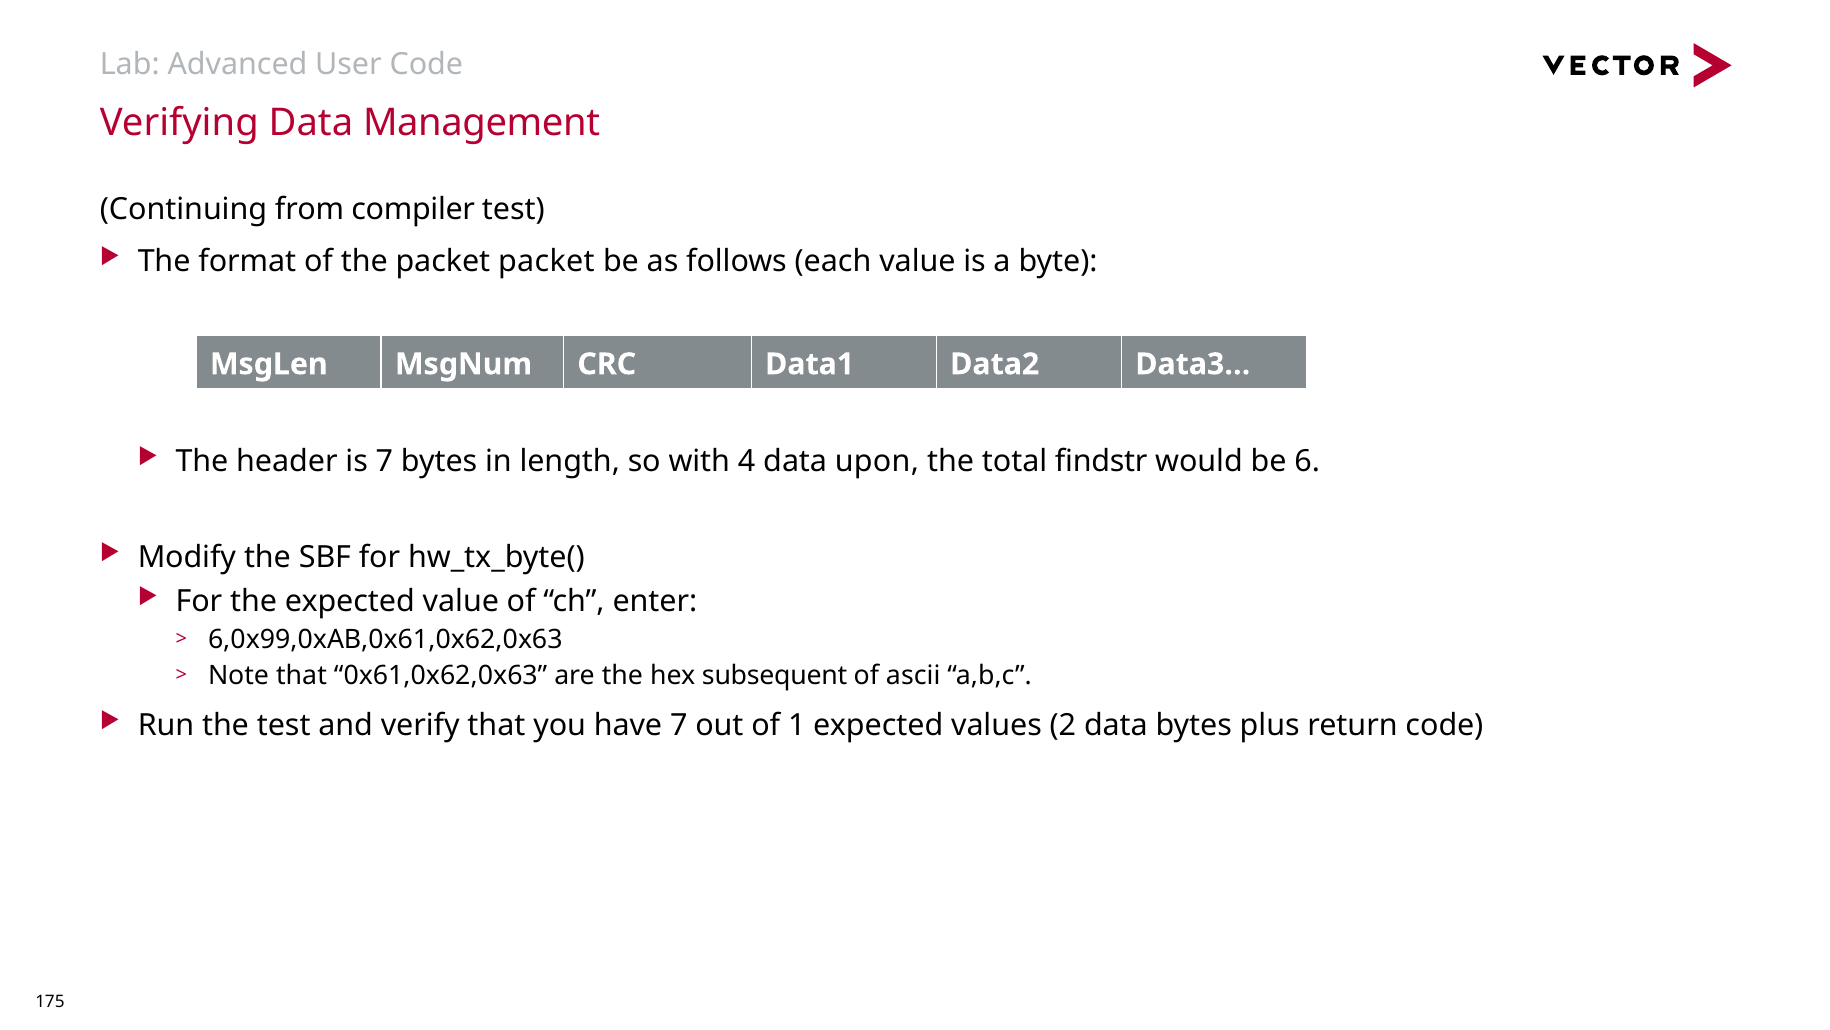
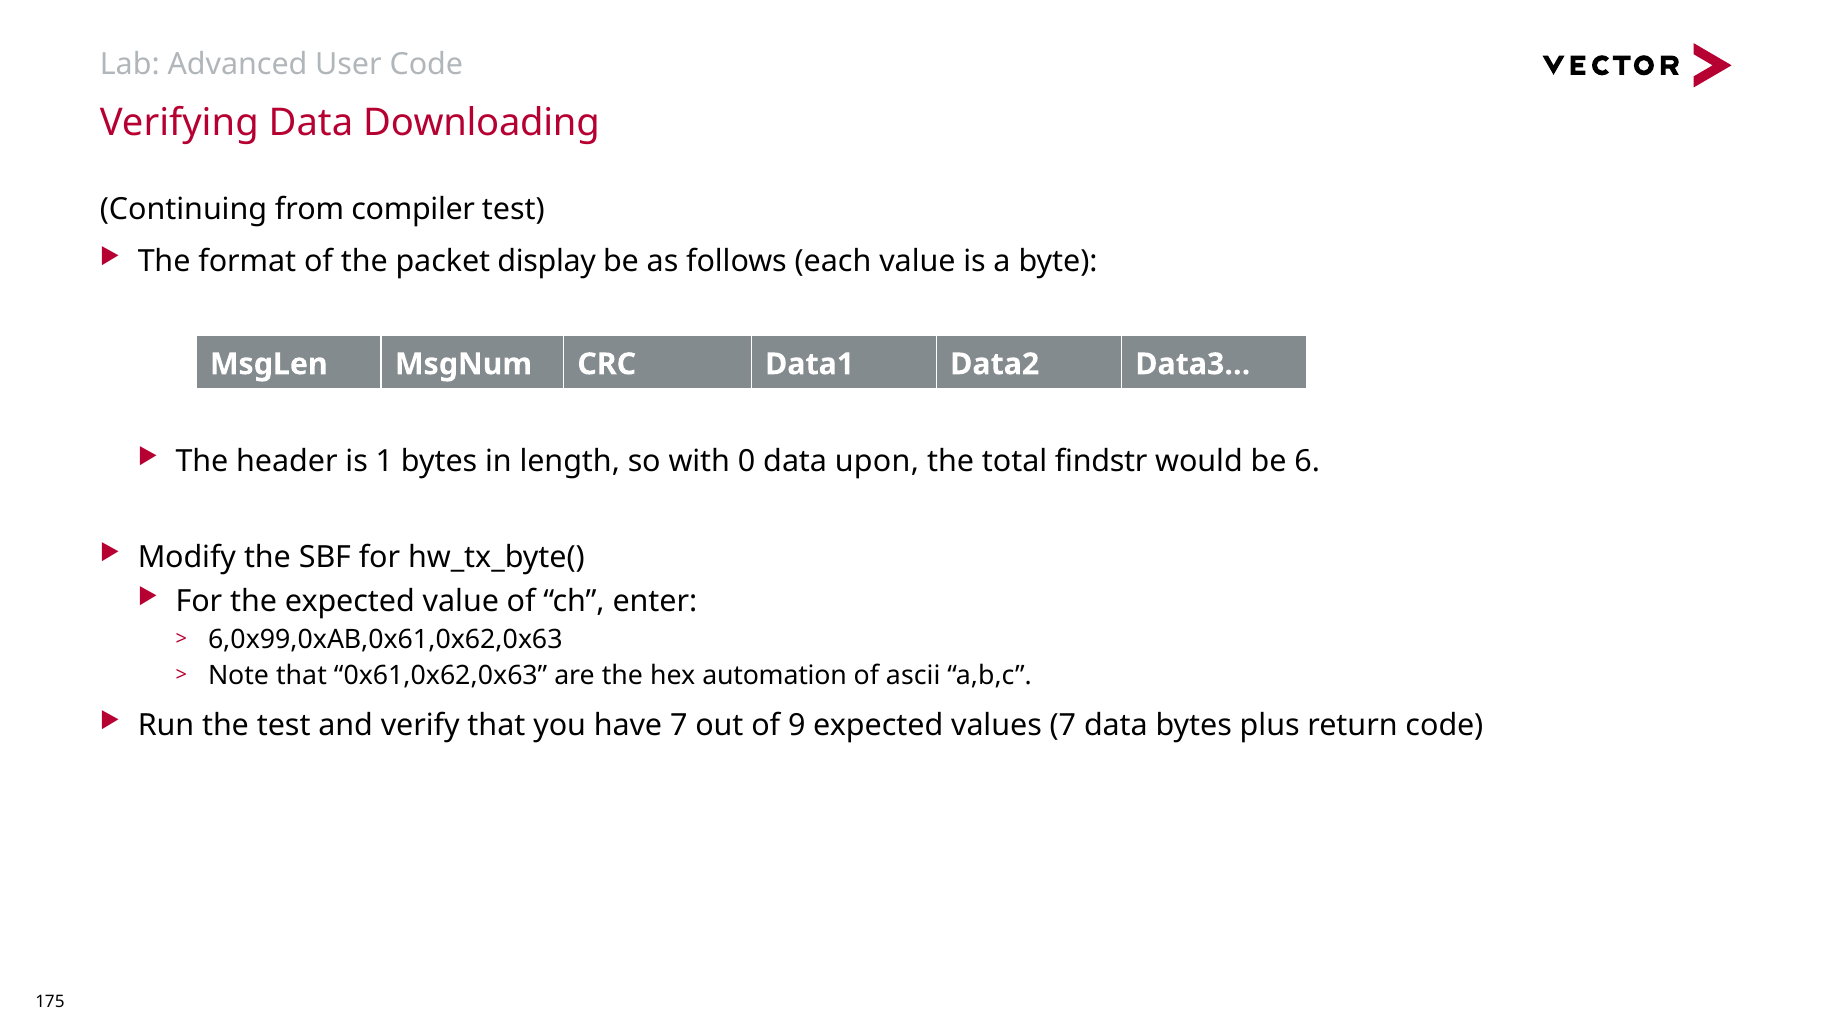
Management: Management -> Downloading (481, 123)
packet packet: packet -> display (547, 261)
is 7: 7 -> 1 (384, 461)
4: 4 -> 0 (747, 461)
subsequent: subsequent -> automation (775, 675)
1: 1 -> 9 (797, 725)
values 2: 2 -> 7 (1063, 725)
